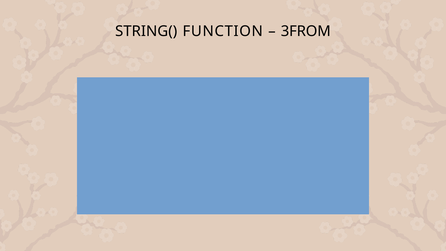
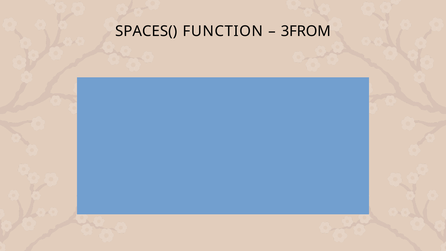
STRING(: STRING( -> SPACES( (146, 31)
